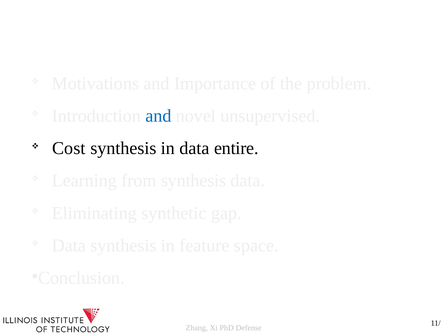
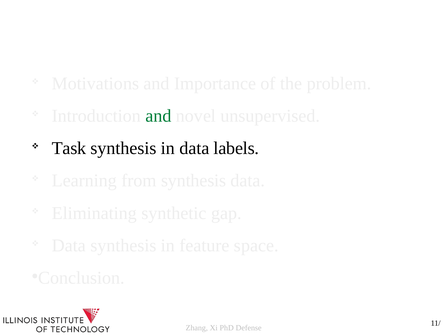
and colour: blue -> green (158, 116)
Cost: Cost -> Task (69, 148)
entire: entire -> labels (236, 148)
